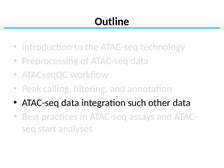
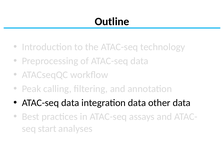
integration such: such -> data (137, 103)
